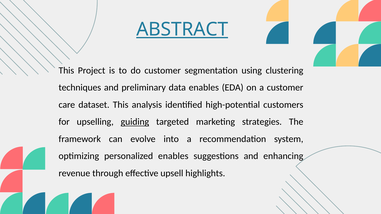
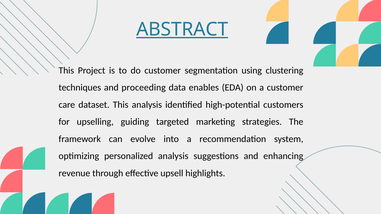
preliminary: preliminary -> proceeding (144, 88)
guiding underline: present -> none (135, 122)
personalized enables: enables -> analysis (173, 156)
